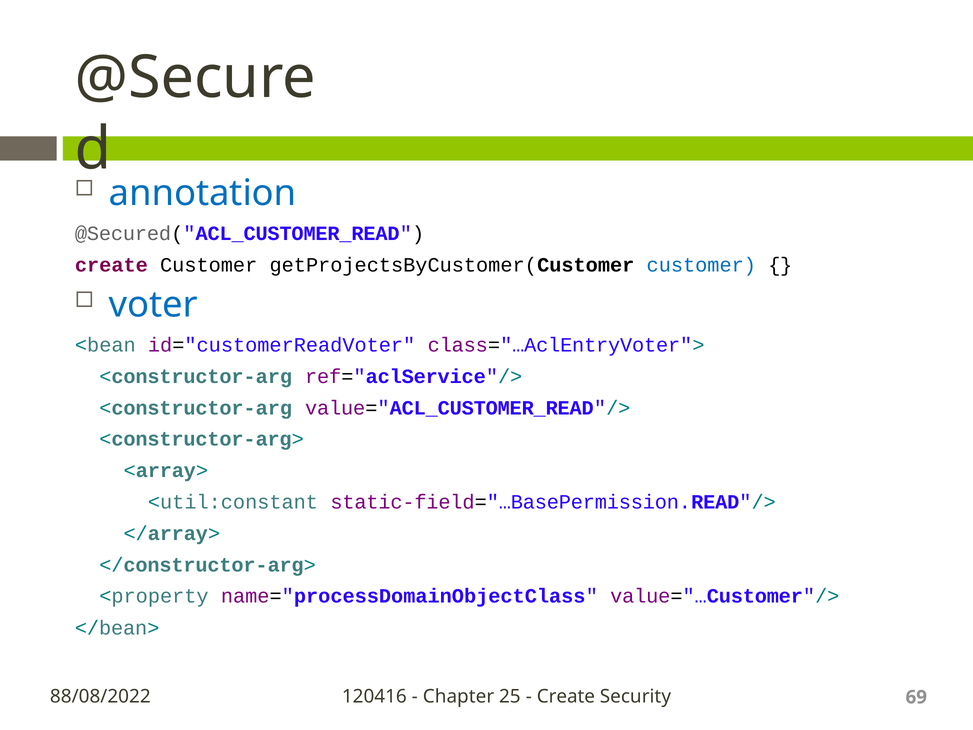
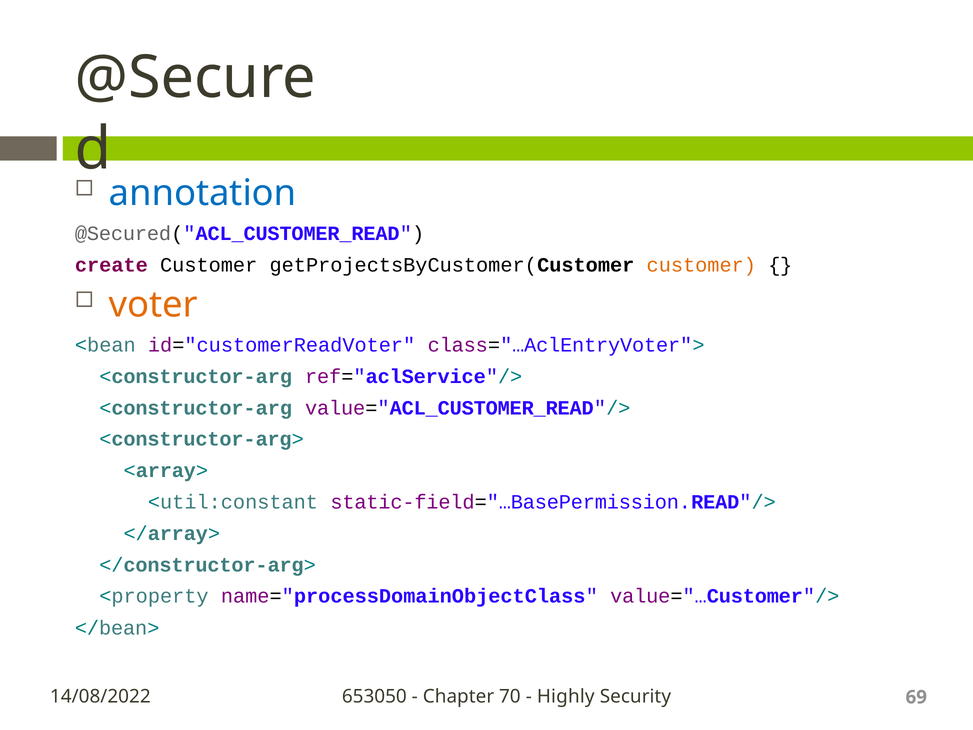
customer colour: blue -> orange (701, 265)
voter colour: blue -> orange (153, 305)
88/08/2022: 88/08/2022 -> 14/08/2022 (100, 696)
120416: 120416 -> 653050 (374, 696)
25: 25 -> 70 (510, 696)
Create: Create -> Highly (566, 696)
